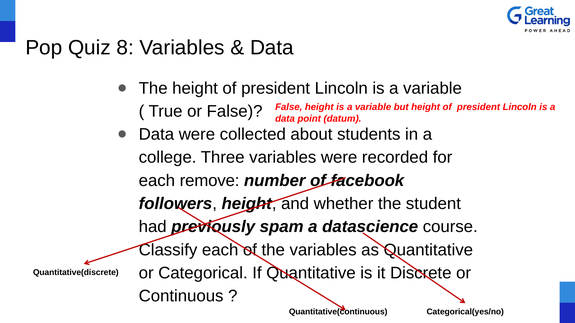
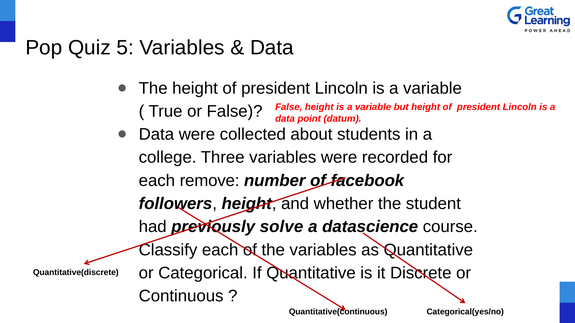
8: 8 -> 5 (125, 48)
spam: spam -> solve (282, 227)
